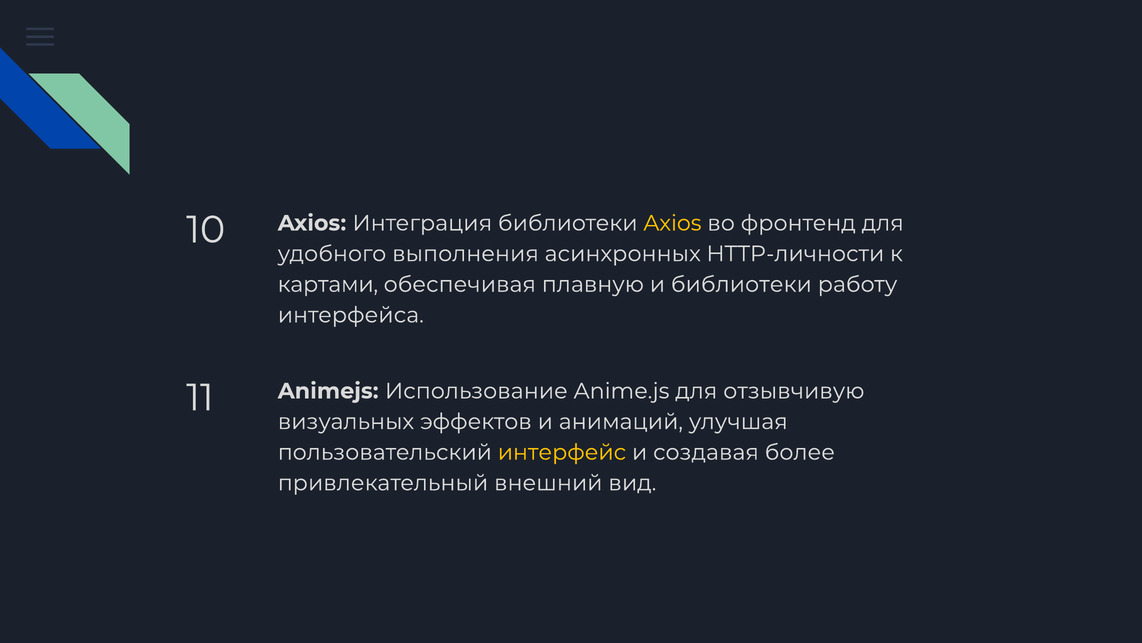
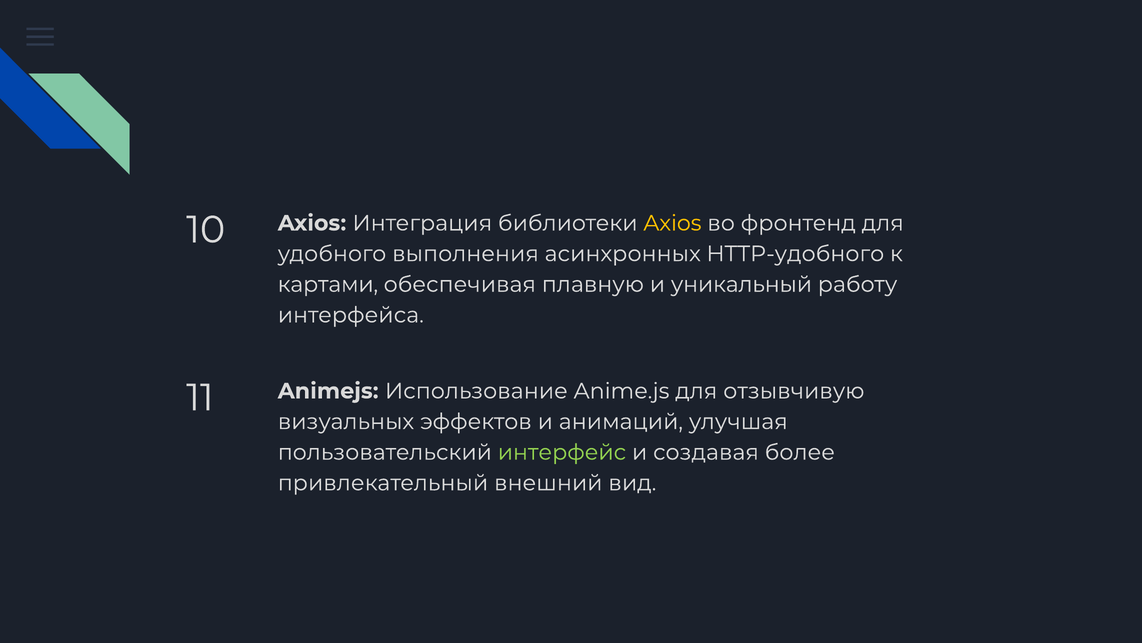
HTTP-личности: HTTP-личности -> HTTP-удобного (795, 254)
и библиотеки: библиотеки -> уникальный (741, 284)
интерфейс colour: yellow -> light green (562, 452)
